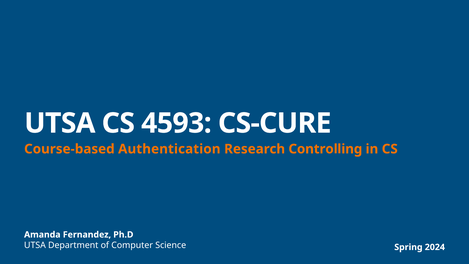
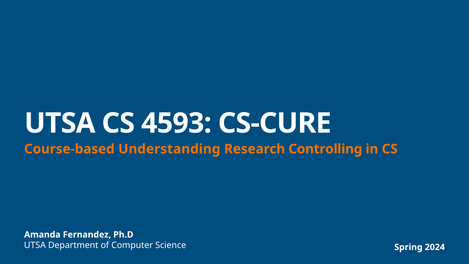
Authentication: Authentication -> Understanding (169, 149)
